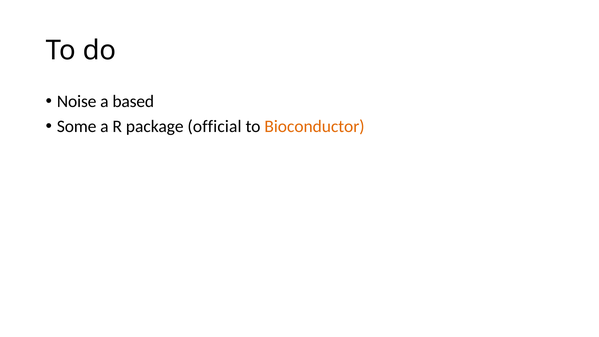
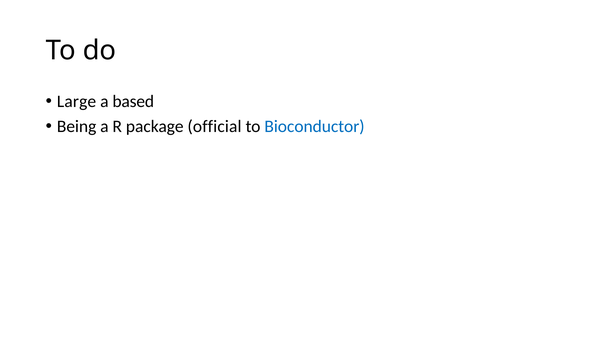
Noise: Noise -> Large (77, 101)
Some: Some -> Being (77, 126)
Bioconductor colour: orange -> blue (314, 126)
